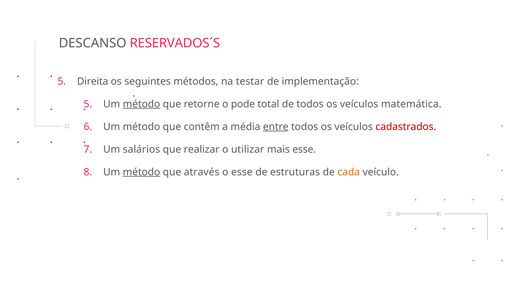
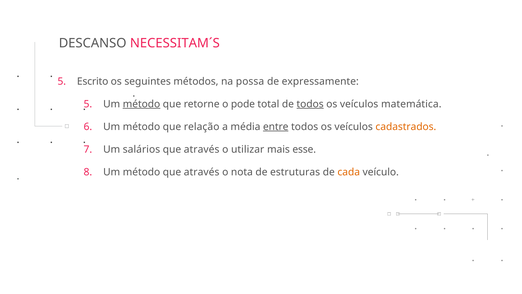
RESERVADOS´S: RESERVADOS´S -> NECESSITAM´S (175, 43)
Direita: Direita -> Escrito (93, 81)
testar: testar -> possa (250, 81)
implementação: implementação -> expressamente (320, 81)
todos underline: none -> present (310, 104)
contêm: contêm -> relação (202, 127)
cadastrados colour: red -> orange (406, 127)
realizar: realizar -> através (202, 149)
método underline: present -> none (141, 172)
o esse: esse -> nota (242, 172)
